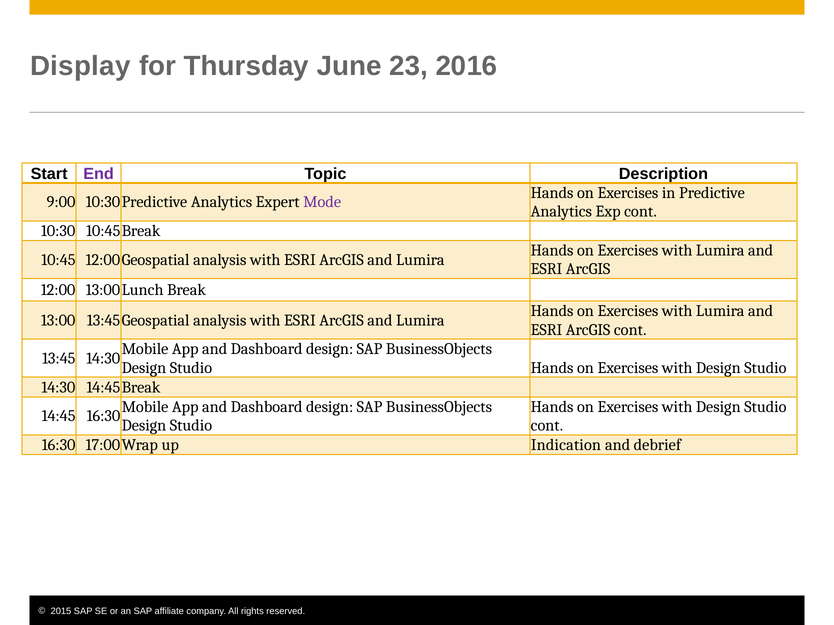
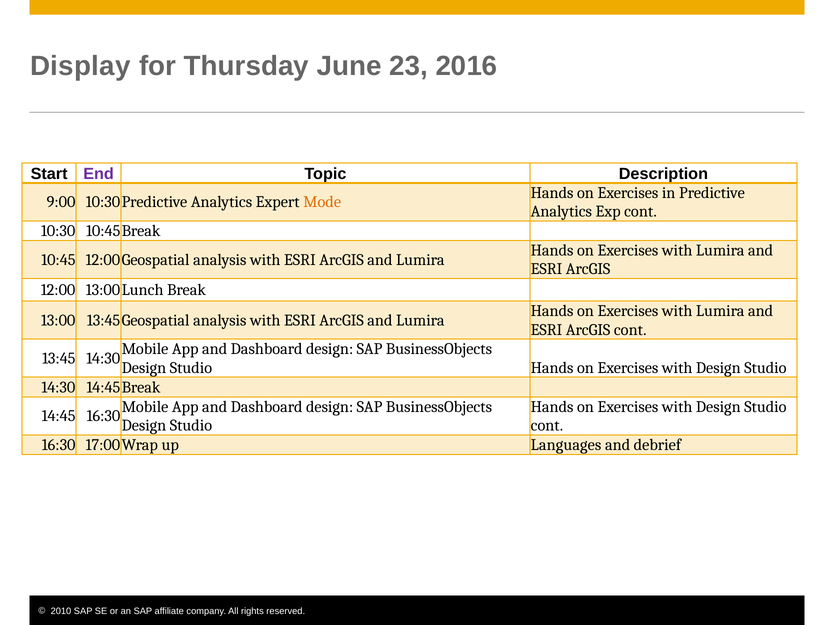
Mode colour: purple -> orange (322, 202)
Indication: Indication -> Languages (566, 445)
2015: 2015 -> 2010 (61, 611)
